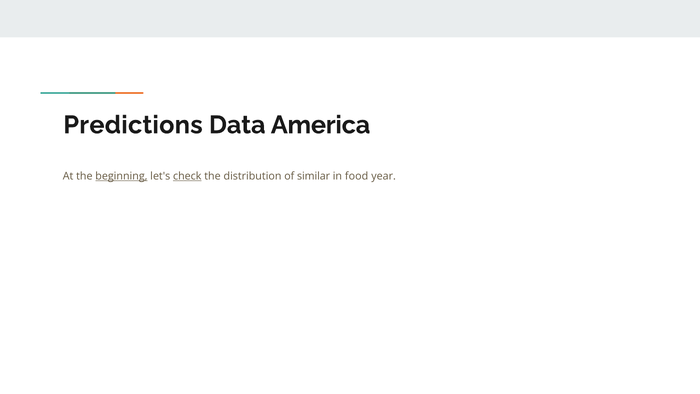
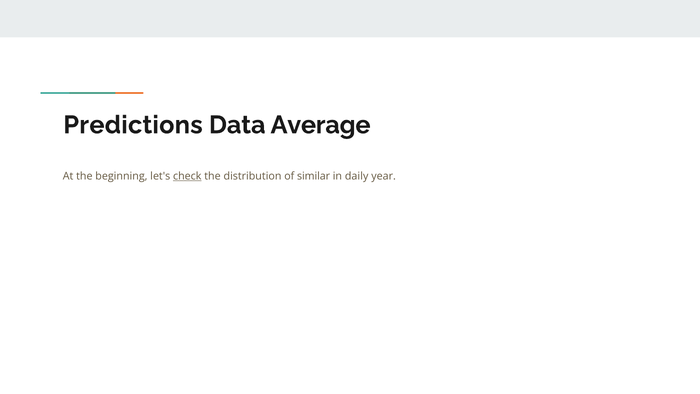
America: America -> Average (321, 125)
beginning underline: present -> none (121, 176)
food: food -> daily (357, 176)
